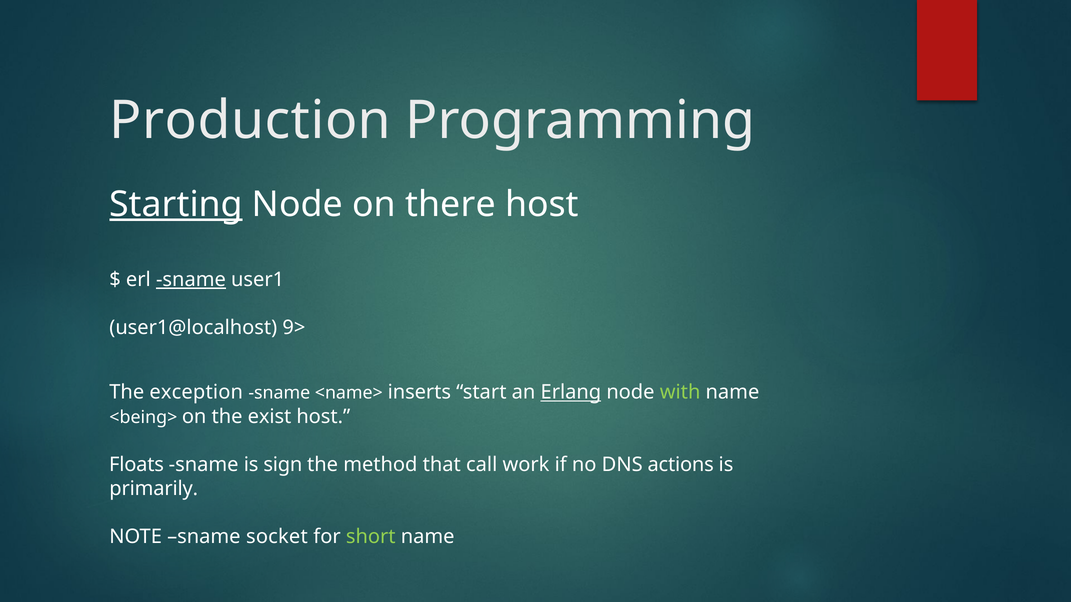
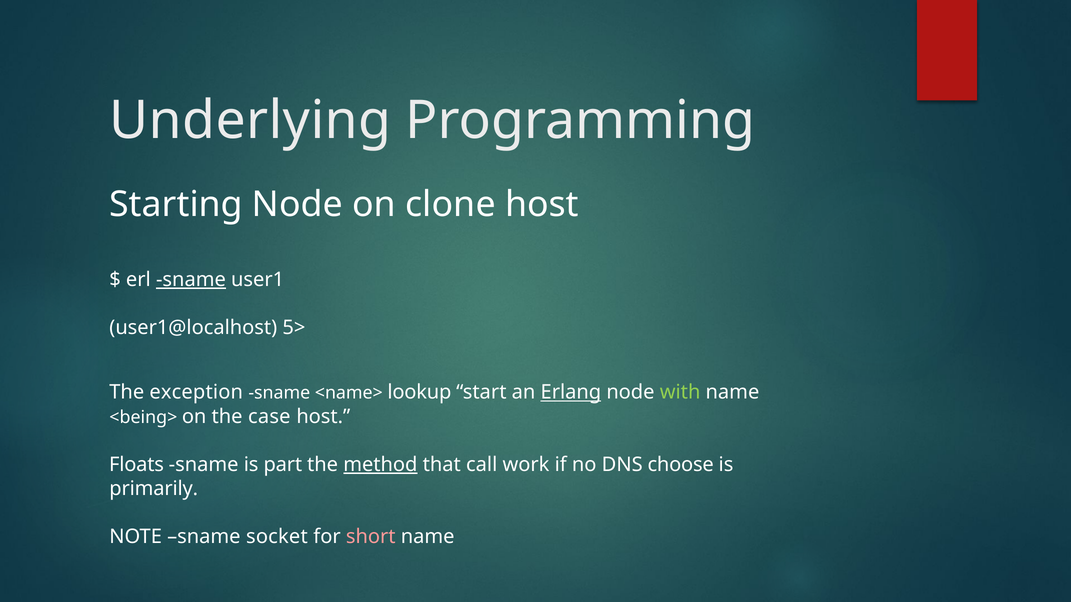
Production: Production -> Underlying (250, 121)
Starting underline: present -> none (176, 205)
there: there -> clone (450, 205)
9>: 9> -> 5> (294, 328)
inserts: inserts -> lookup (419, 393)
exist: exist -> case (269, 417)
sign: sign -> part (283, 465)
method underline: none -> present (380, 465)
actions: actions -> choose (681, 465)
short colour: light green -> pink (371, 537)
